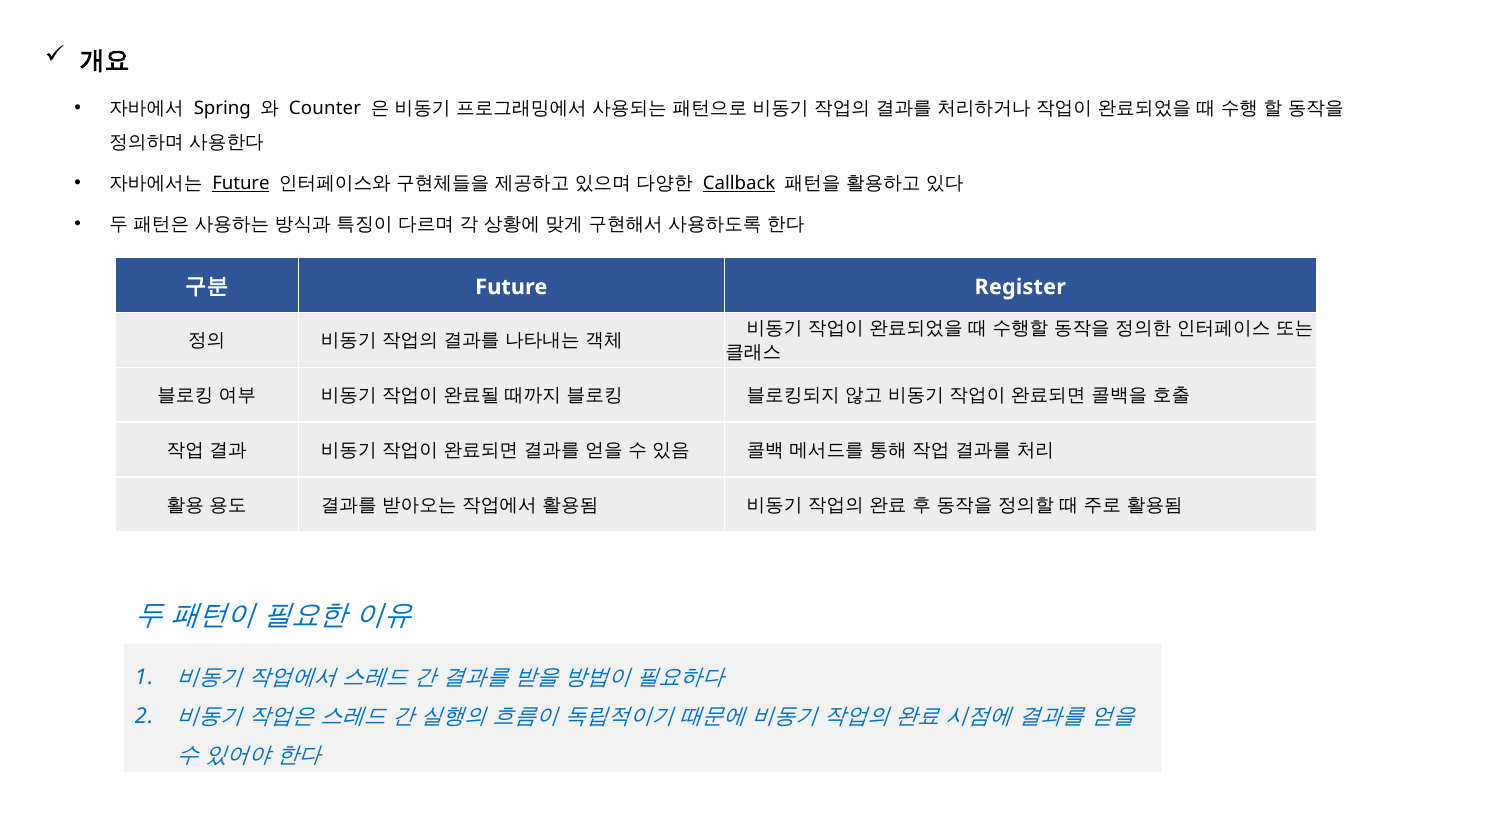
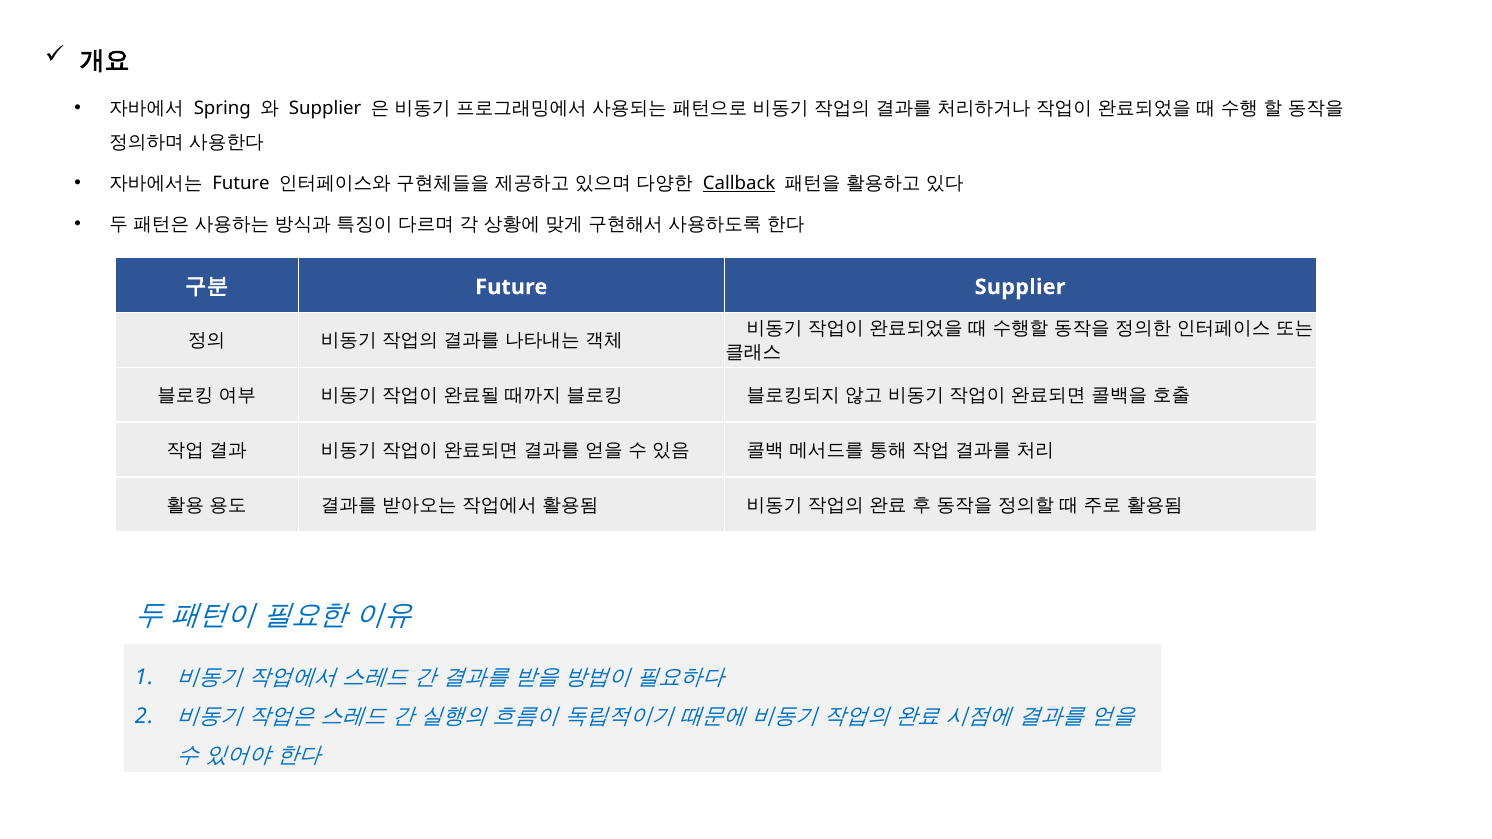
Counter: Counter -> Supplier (325, 109)
Future underline: present -> none (241, 184)
Future Register: Register -> Supplier (1020, 287)
